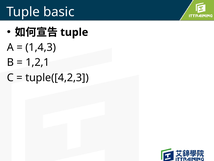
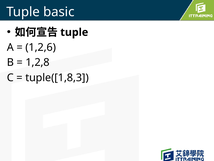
1,4,3: 1,4,3 -> 1,2,6 (41, 47)
1,2,1: 1,2,1 -> 1,2,8 (38, 62)
tuple([4,2,3: tuple([4,2,3 -> tuple([1,8,3 (57, 77)
